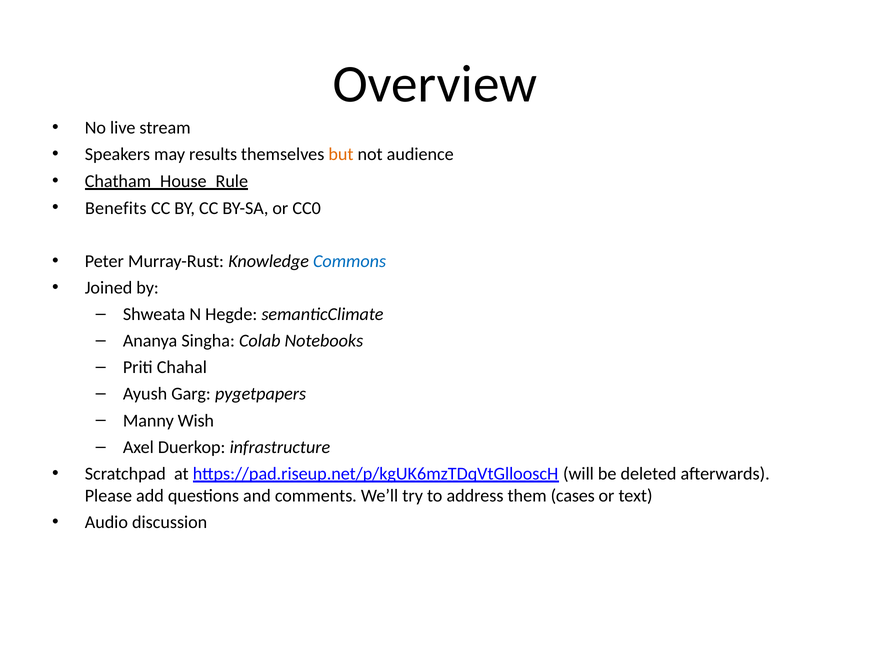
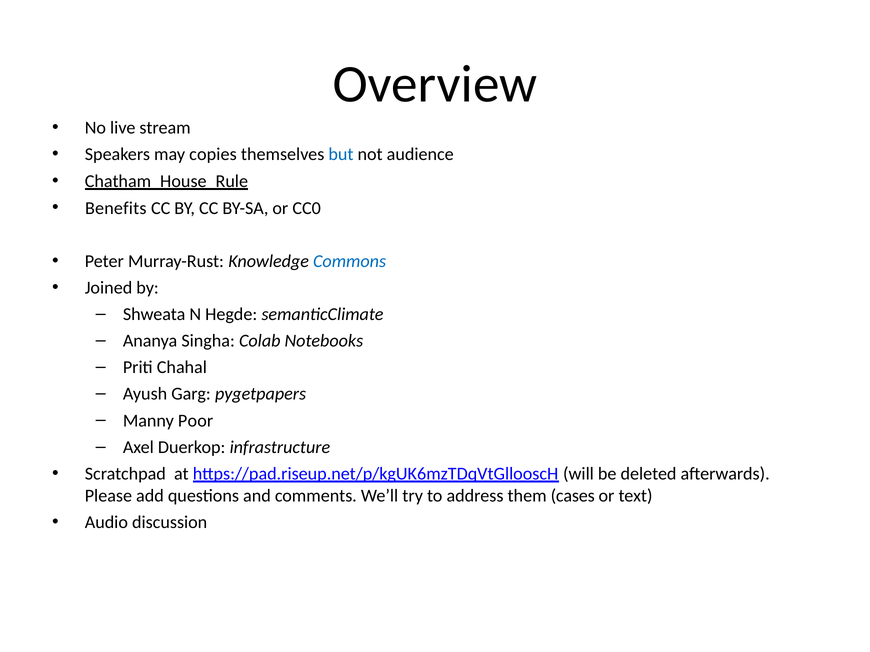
results: results -> copies (213, 155)
but colour: orange -> blue (341, 155)
Wish: Wish -> Poor (196, 421)
